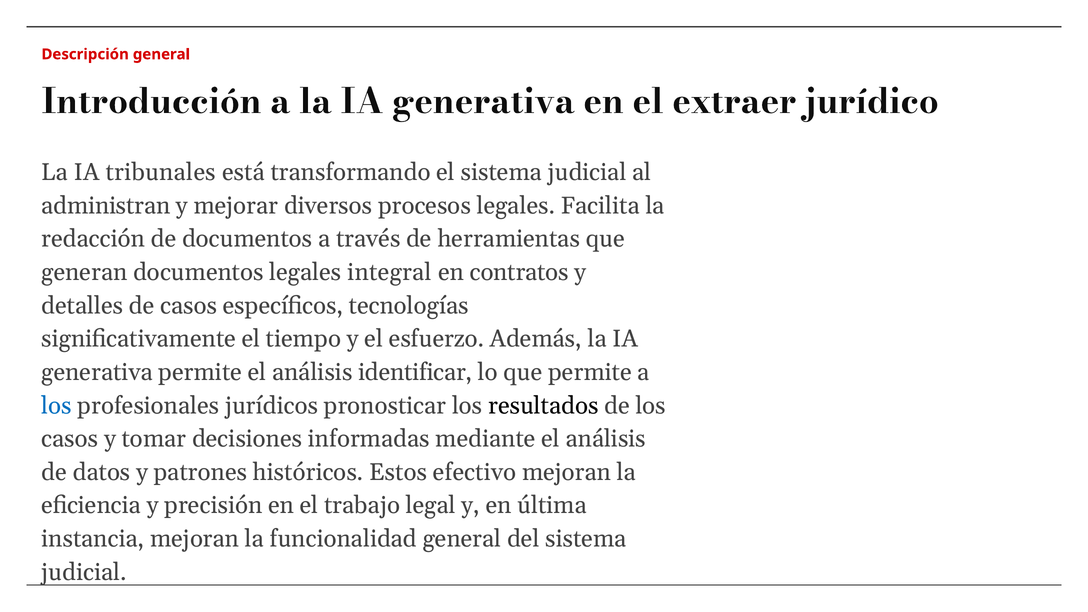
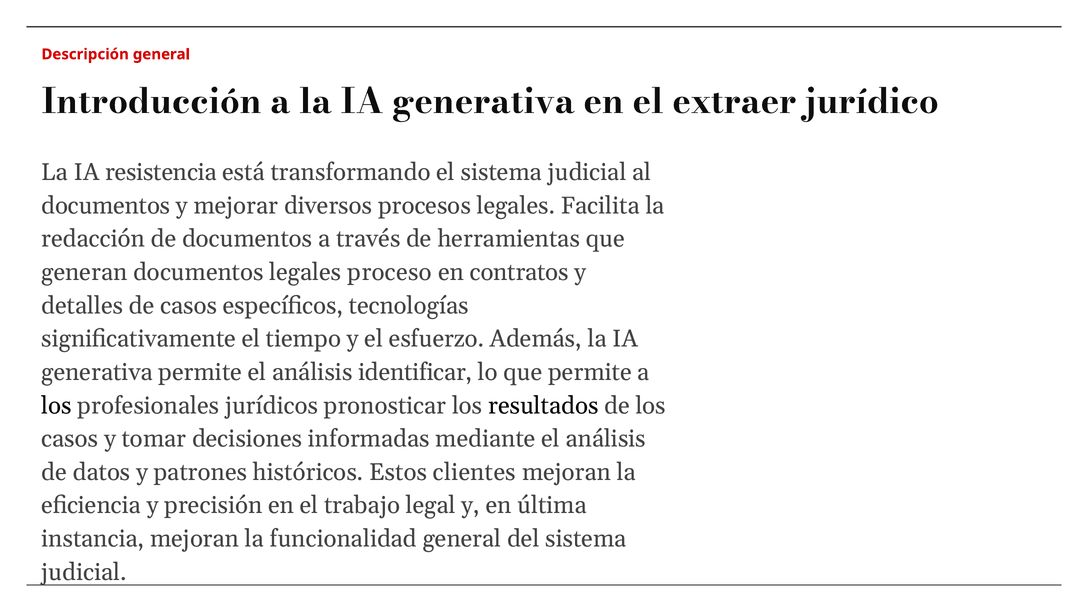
tribunales: tribunales -> resistencia (161, 172)
administran: administran -> documentos (106, 206)
integral: integral -> proceso (390, 272)
los colour: blue -> black (57, 406)
efectivo: efectivo -> clientes (474, 472)
